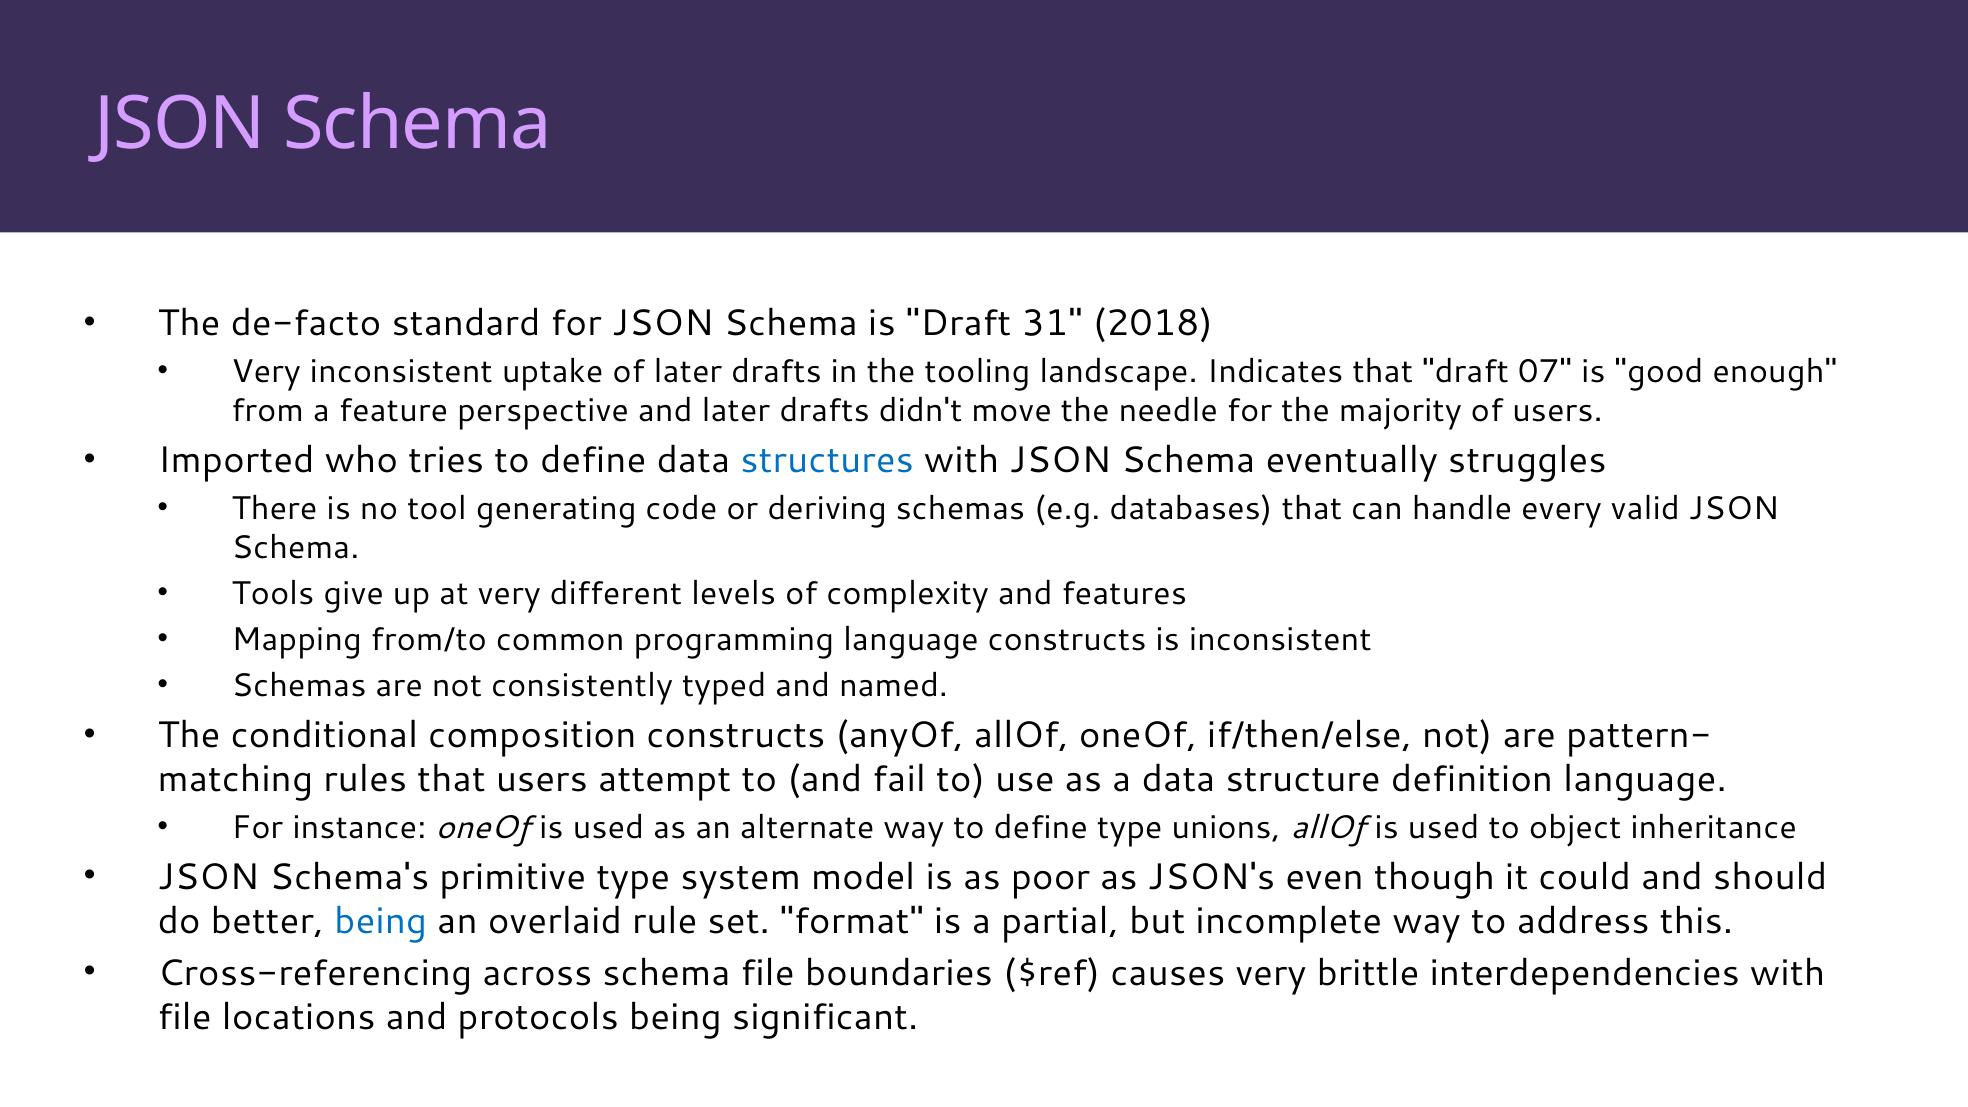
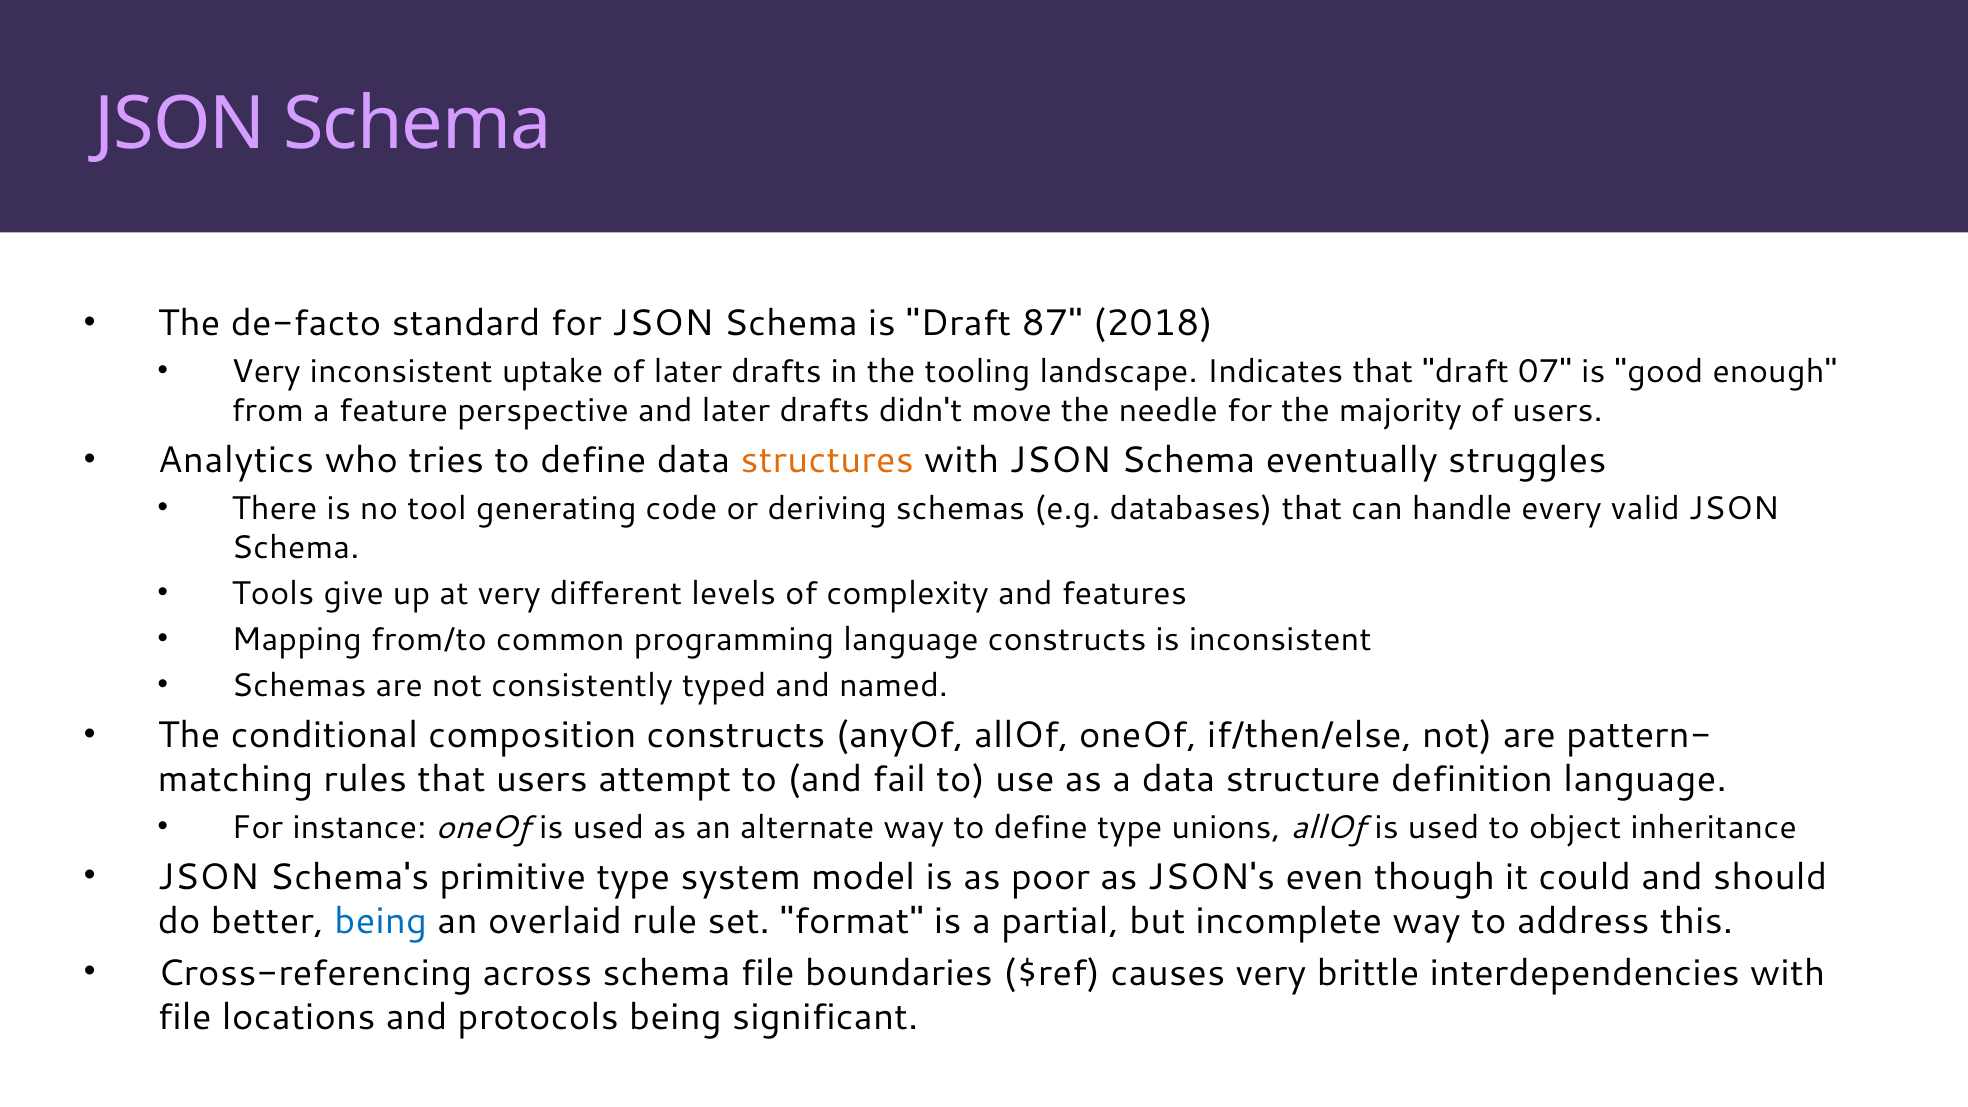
31: 31 -> 87 (1052, 324)
Imported: Imported -> Analytics (236, 461)
structures colour: blue -> orange (827, 461)
